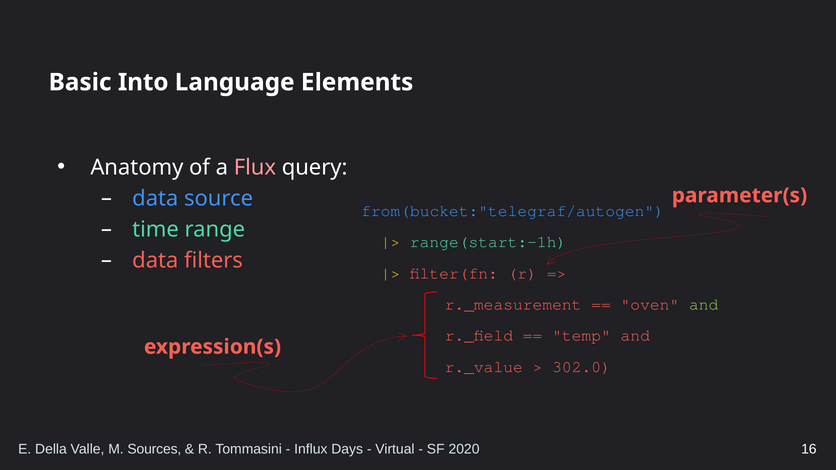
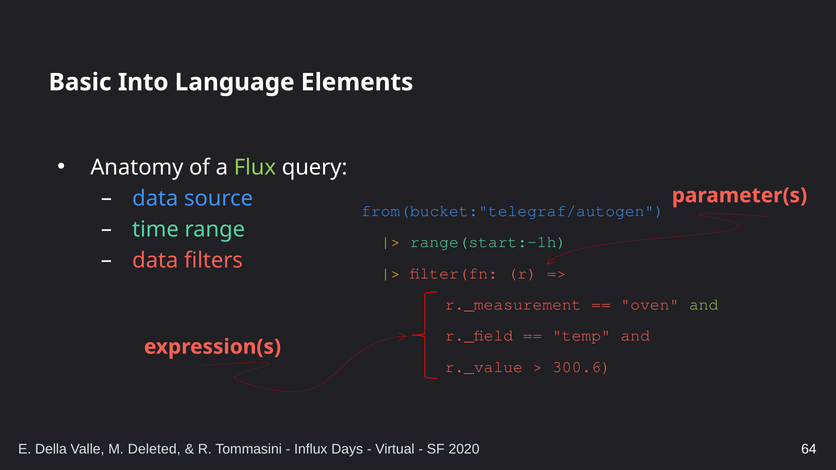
Flux colour: pink -> light green (255, 167)
302.0: 302.0 -> 300.6 (582, 367)
Sources: Sources -> Deleted (154, 450)
16: 16 -> 64 (809, 449)
